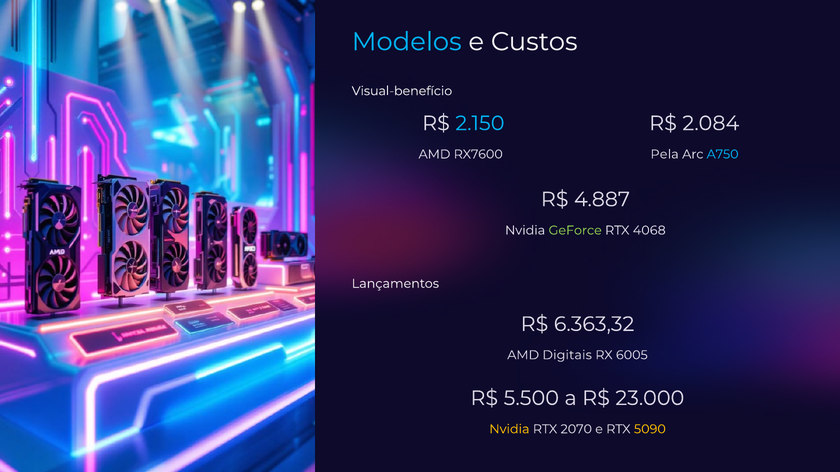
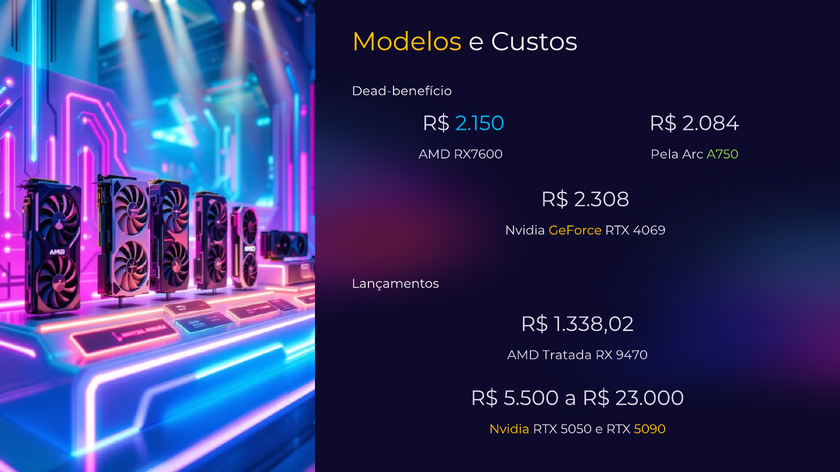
Modelos colour: light blue -> yellow (407, 42)
Visual-benefício: Visual-benefício -> Dead-benefício (402, 91)
A750 colour: light blue -> light green (723, 154)
4.887: 4.887 -> 2.308 (602, 200)
GeForce colour: light green -> yellow (575, 231)
4068: 4068 -> 4069 (649, 231)
6.363,32: 6.363,32 -> 1.338,02 (594, 324)
Digitais: Digitais -> Tratada (567, 355)
6005: 6005 -> 9470 (632, 355)
2070: 2070 -> 5050 (576, 430)
